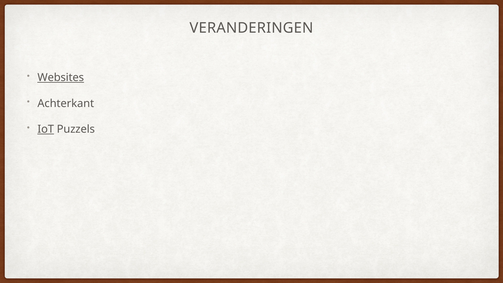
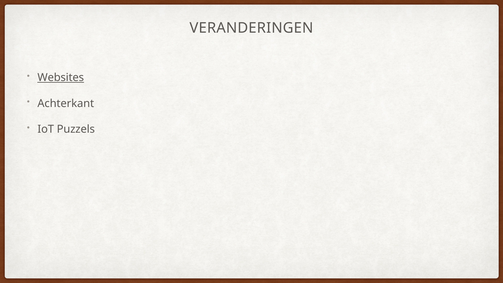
IoT underline: present -> none (46, 129)
